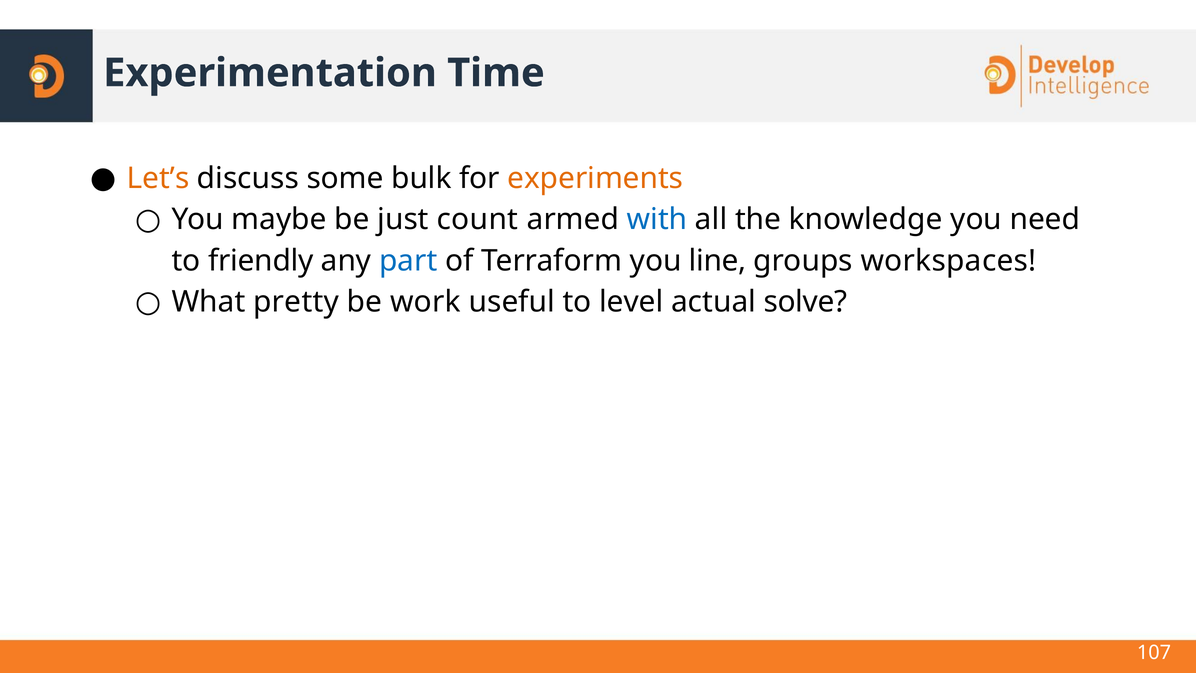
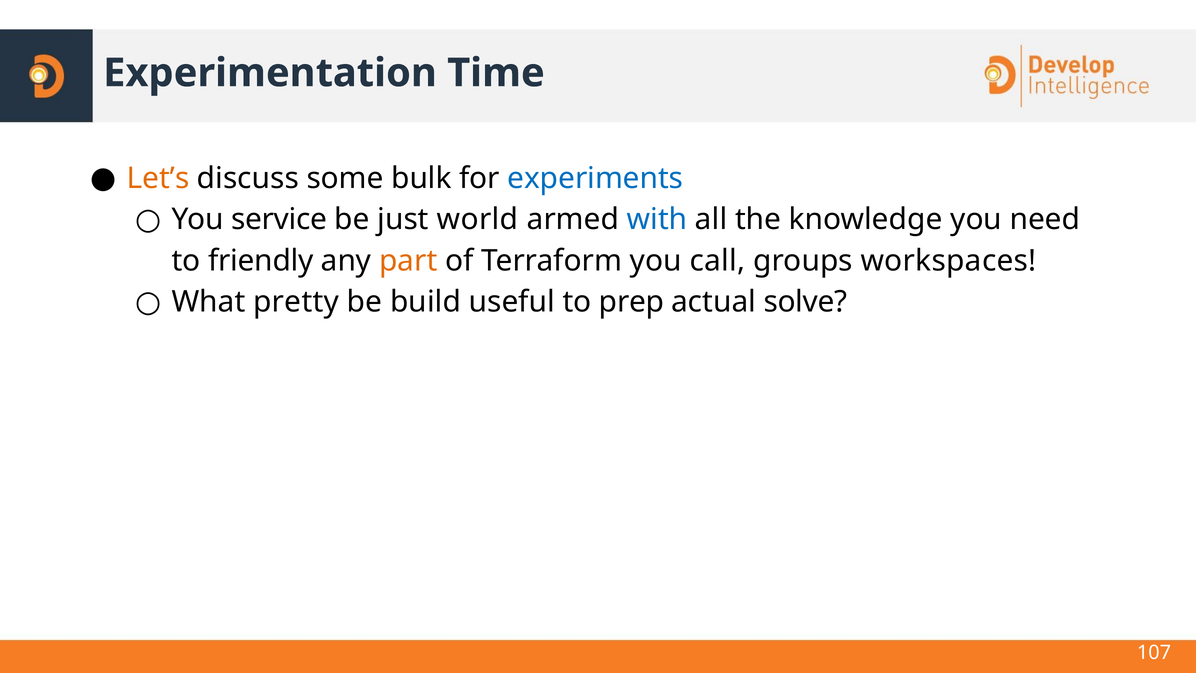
experiments colour: orange -> blue (595, 178)
maybe: maybe -> service (279, 219)
count: count -> world (478, 219)
part colour: blue -> orange (408, 261)
line: line -> call (717, 261)
work: work -> build (426, 302)
level: level -> prep (632, 302)
